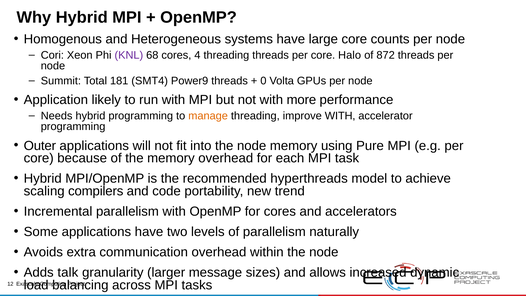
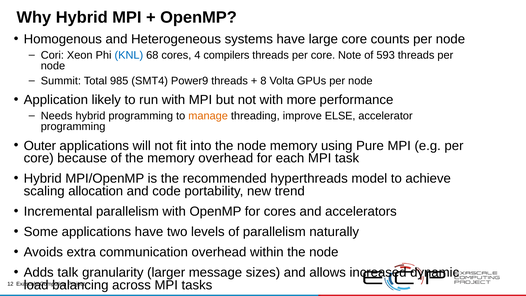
KNL colour: purple -> blue (129, 55)
4 threading: threading -> compilers (226, 55)
Halo: Halo -> Note (350, 55)
872: 872 -> 593 (386, 55)
181: 181 -> 985 (119, 81)
0: 0 -> 8 (263, 81)
improve WITH: WITH -> ELSE (340, 116)
compilers: compilers -> allocation (96, 191)
